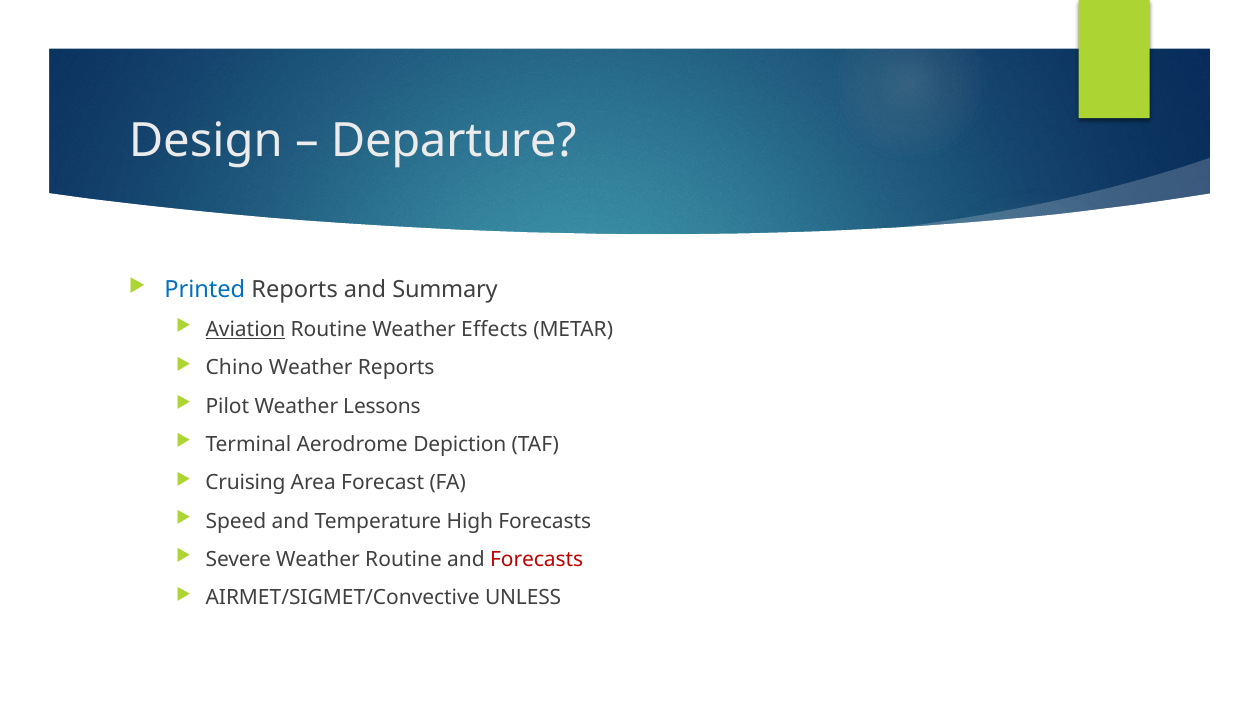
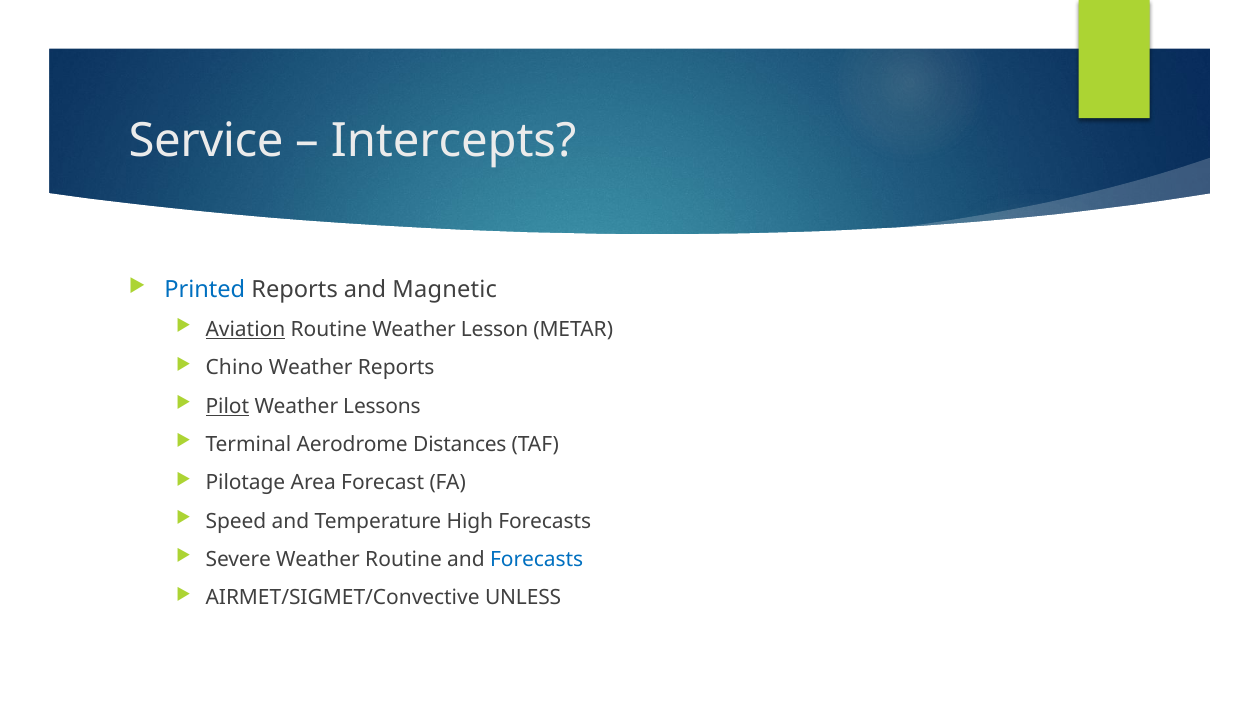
Design: Design -> Service (206, 140)
Departure: Departure -> Intercepts (454, 140)
Summary: Summary -> Magnetic (445, 290)
Effects: Effects -> Lesson (495, 329)
Pilot underline: none -> present (227, 406)
Depiction: Depiction -> Distances (460, 444)
Cruising: Cruising -> Pilotage (245, 483)
Forecasts colour: red -> blue (537, 559)
